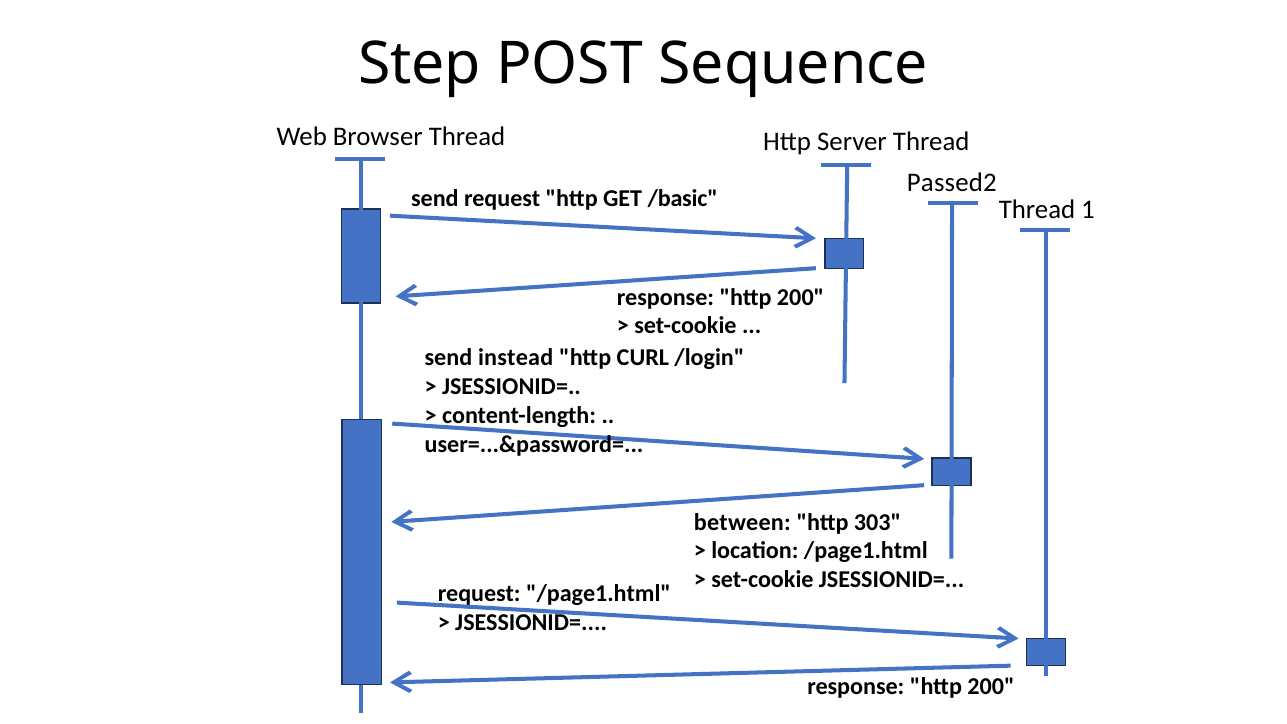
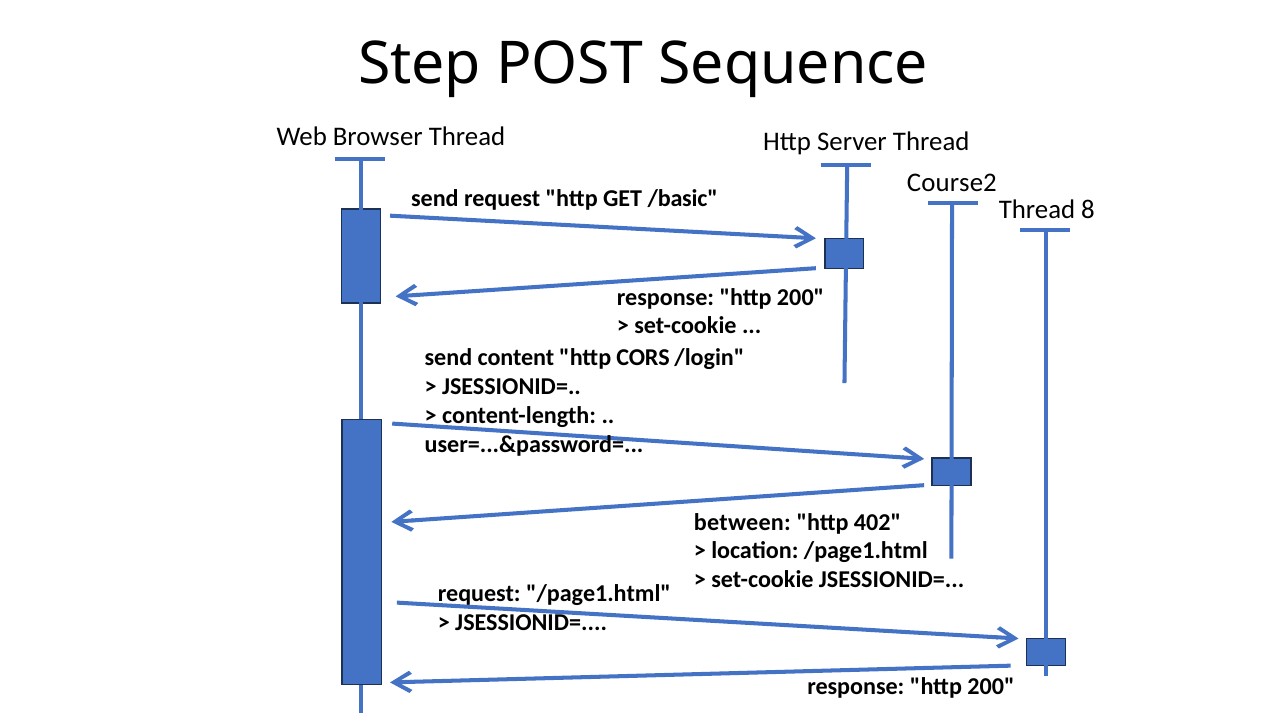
Passed2: Passed2 -> Course2 (952, 182)
1: 1 -> 8 (1088, 209)
instead: instead -> content (516, 357)
CURL: CURL -> CORS (643, 357)
303: 303 -> 402 (878, 522)
